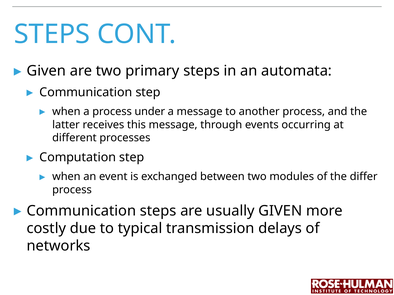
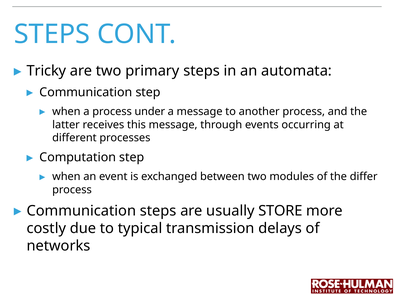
Given: Given -> Tricky (46, 71)
usually GIVEN: GIVEN -> STORE (280, 211)
